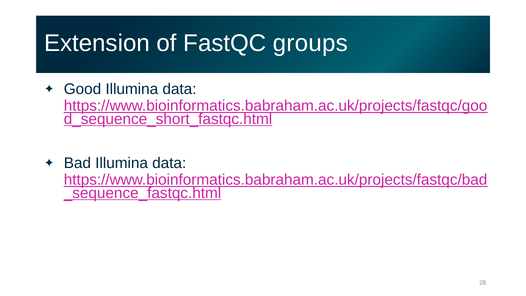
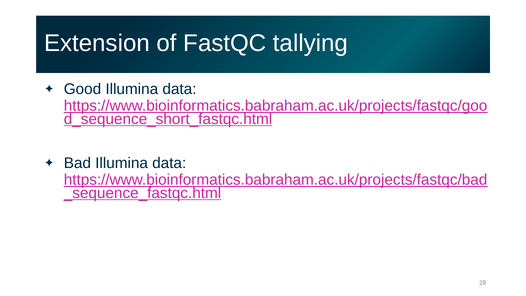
groups: groups -> tallying (310, 43)
